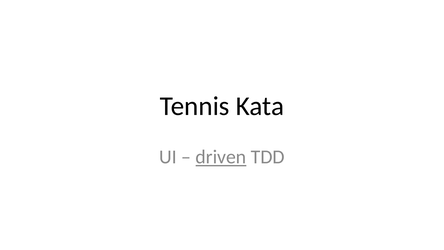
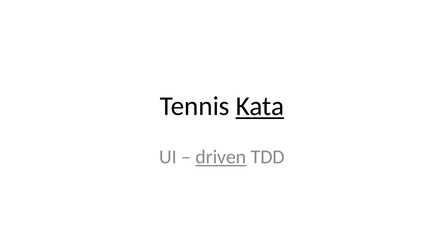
Kata underline: none -> present (260, 106)
